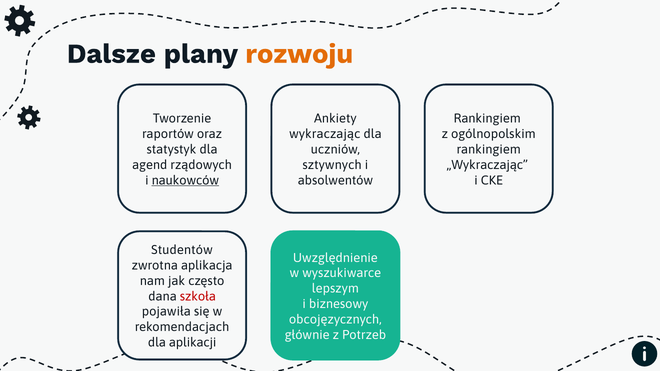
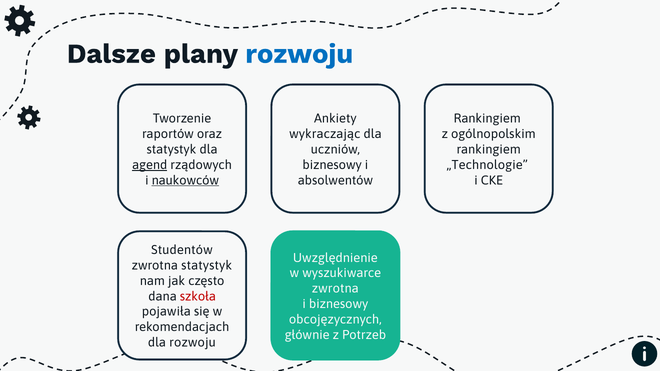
rozwoju colour: orange -> blue (299, 54)
agend underline: none -> present (150, 165)
sztywnych: sztywnych -> biznesowy (332, 165)
„Wykraczając: „Wykraczając -> „Technologie (487, 165)
zwrotna aplikacja: aplikacja -> statystyk (207, 266)
lepszym: lepszym -> zwrotna (335, 289)
dla aplikacji: aplikacji -> rozwoju (193, 343)
